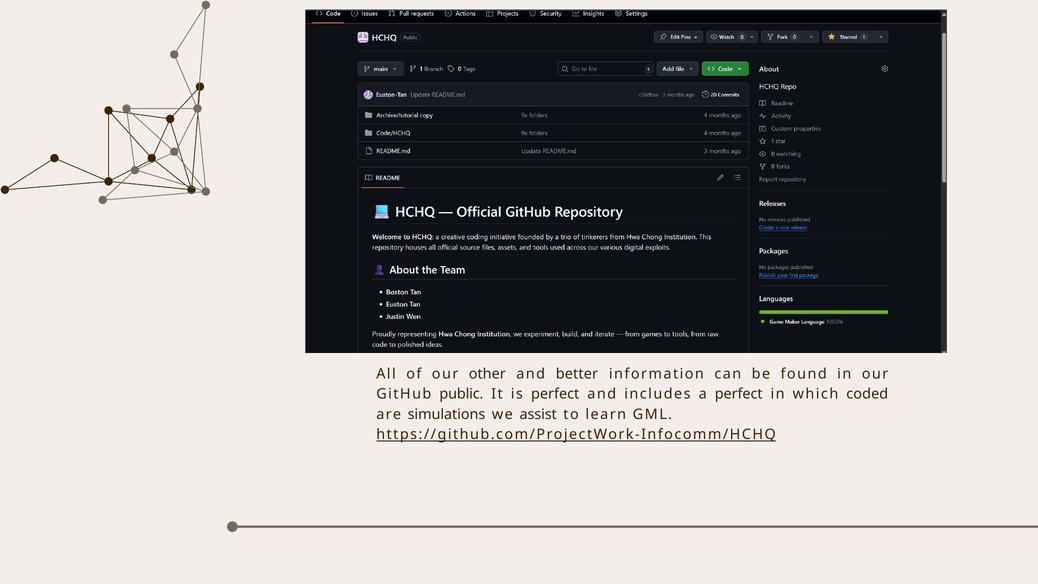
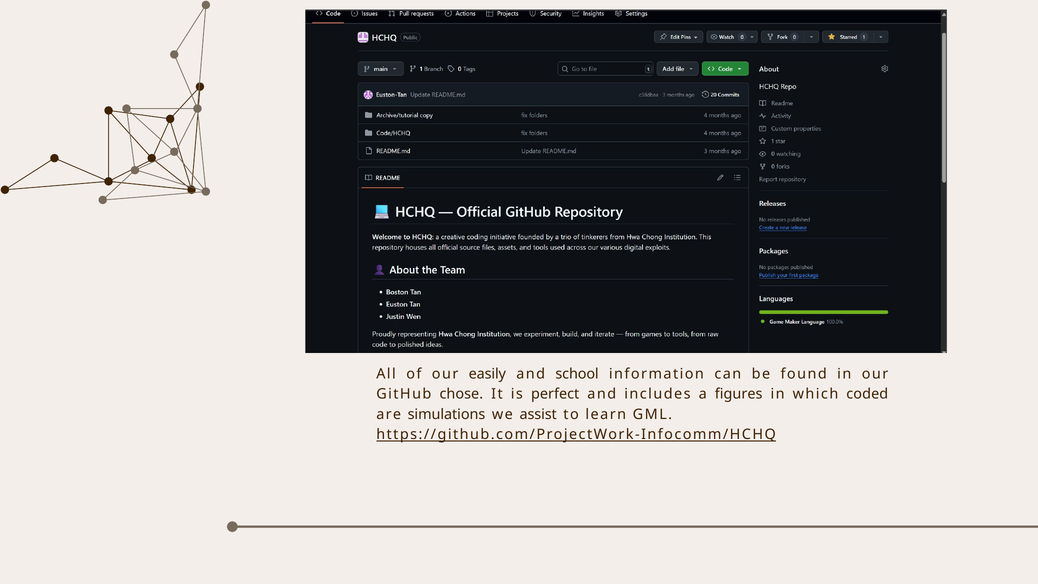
other: other -> easily (487, 374)
better: better -> school (577, 374)
public: public -> chose (461, 394)
a perfect: perfect -> figures (739, 394)
